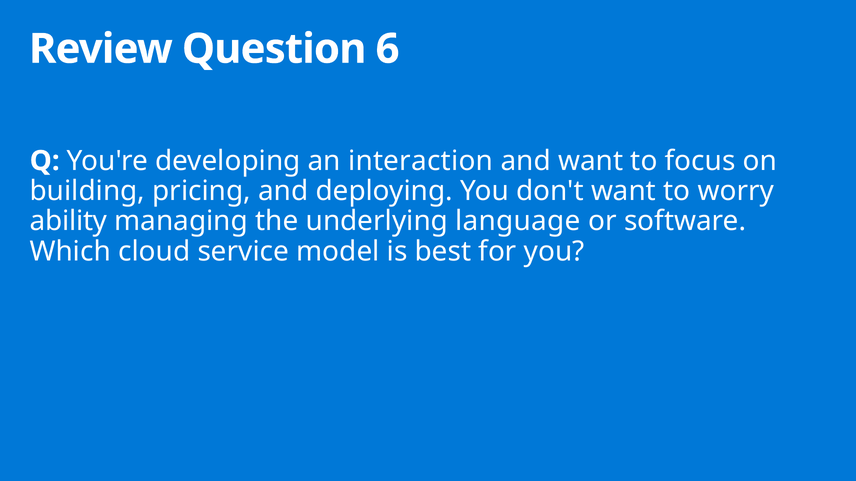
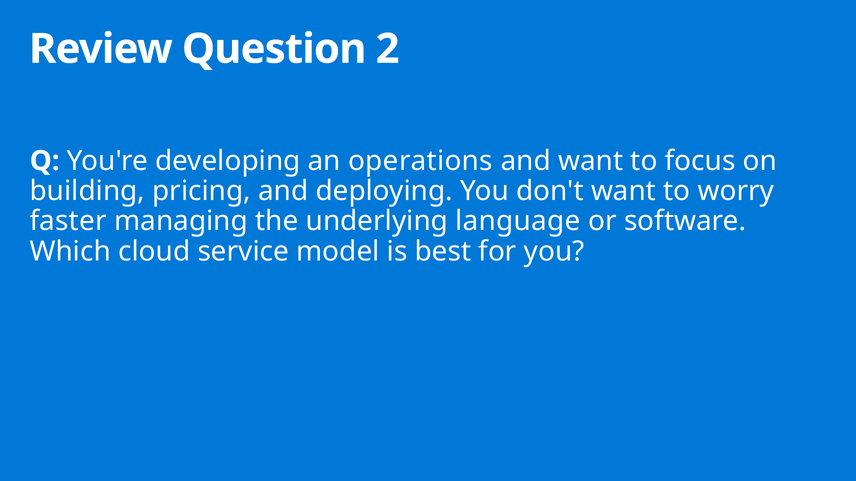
6: 6 -> 2 (388, 49)
interaction: interaction -> operations (421, 161)
ability: ability -> faster (68, 221)
